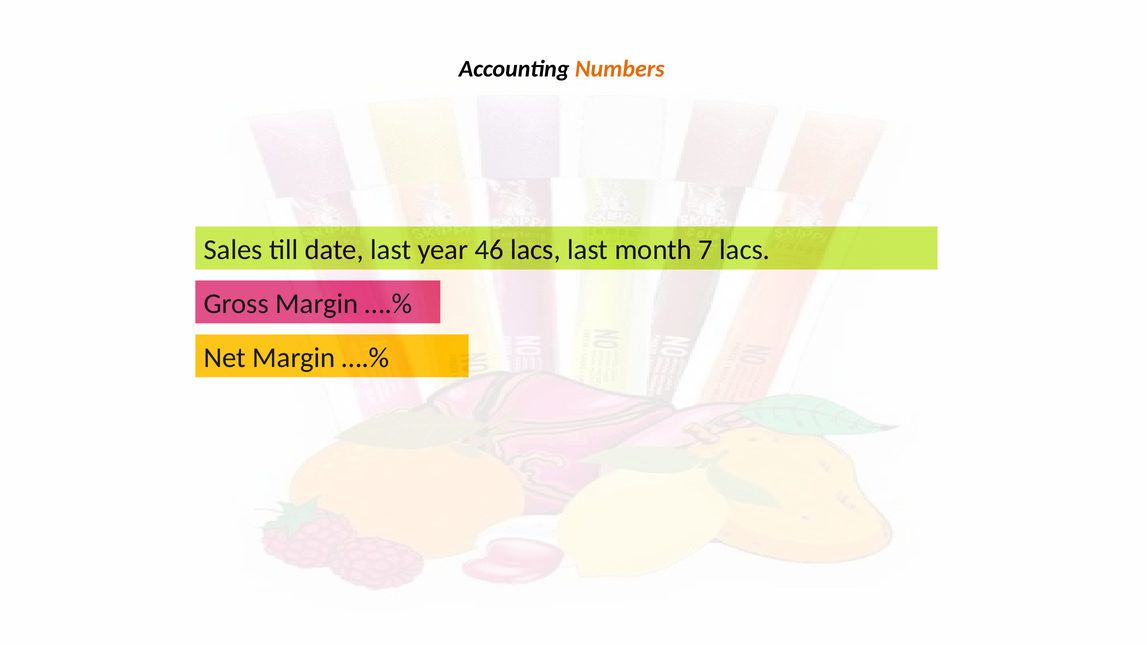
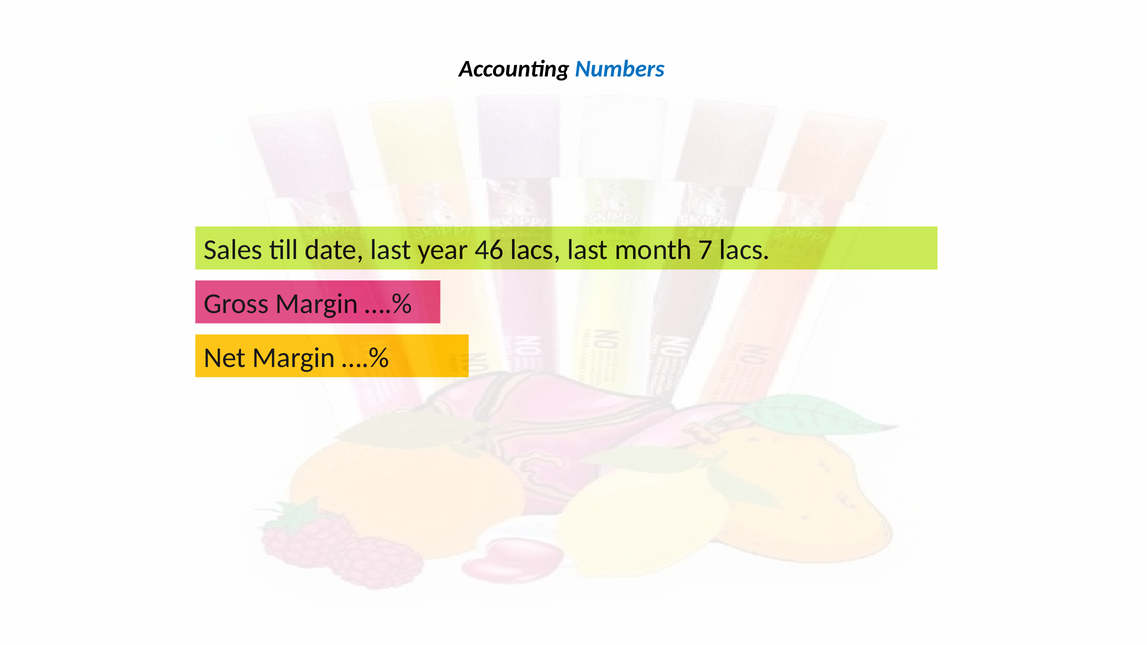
Numbers colour: orange -> blue (620, 69)
